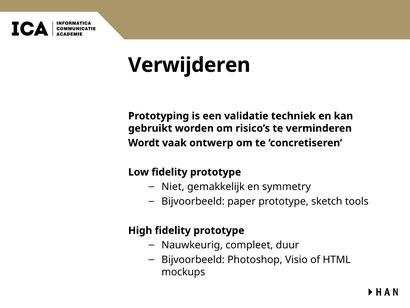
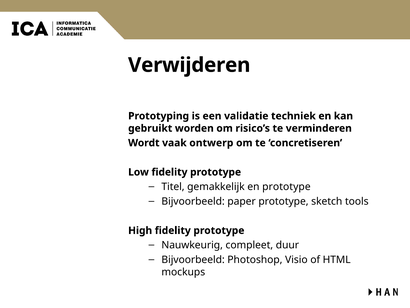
Niet: Niet -> Titel (173, 186)
en symmetry: symmetry -> prototype (286, 186)
